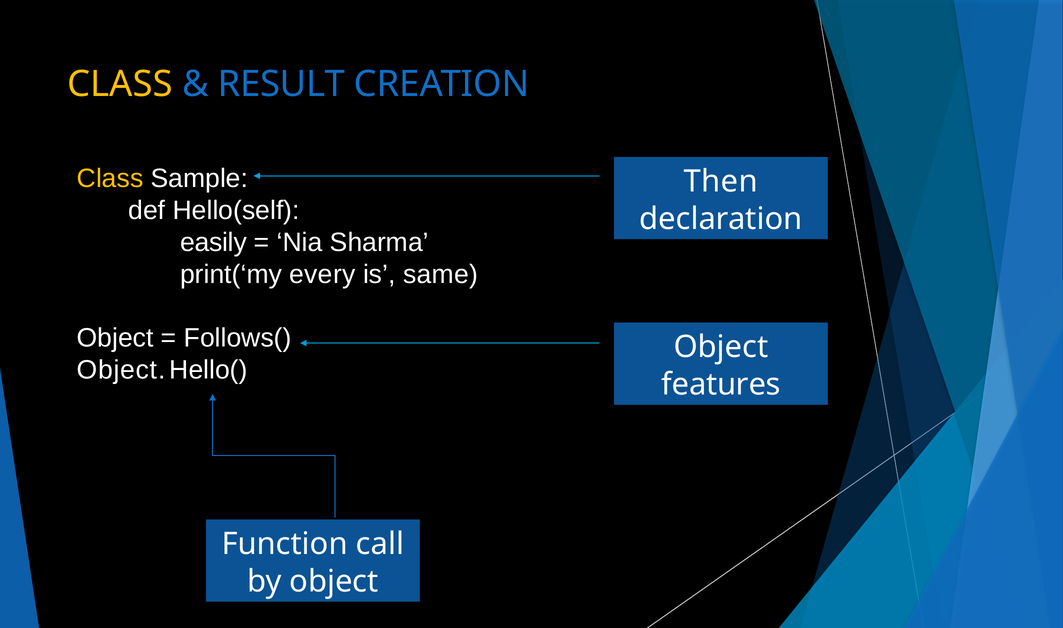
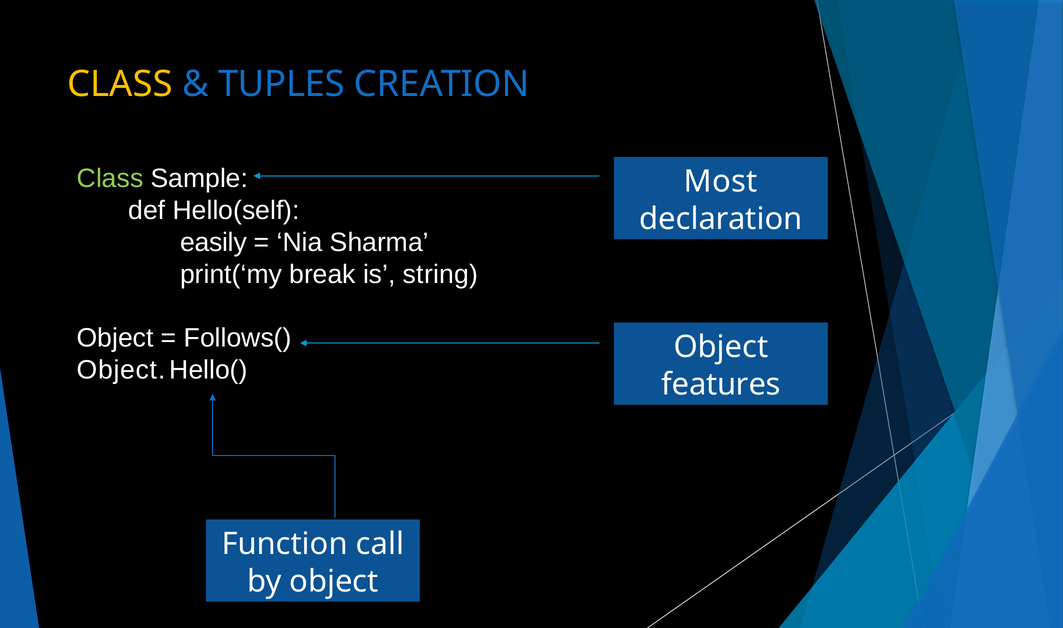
RESULT: RESULT -> TUPLES (281, 84)
Class colour: yellow -> light green (110, 179)
Then: Then -> Most (721, 182)
every: every -> break (323, 274)
same: same -> string (441, 274)
